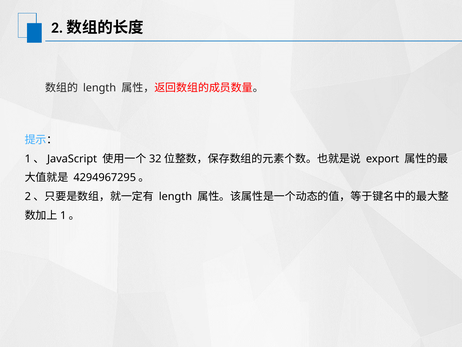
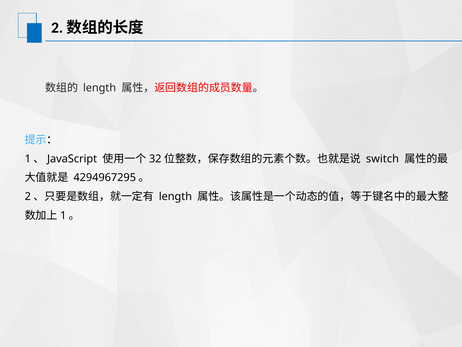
export: export -> switch (382, 159)
